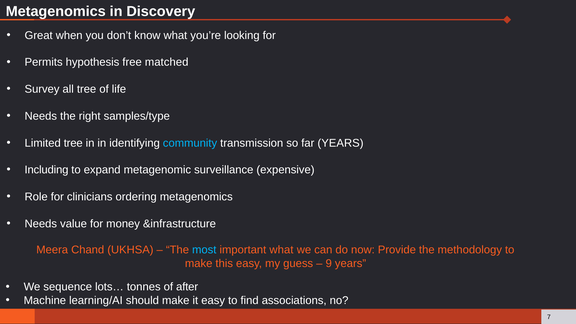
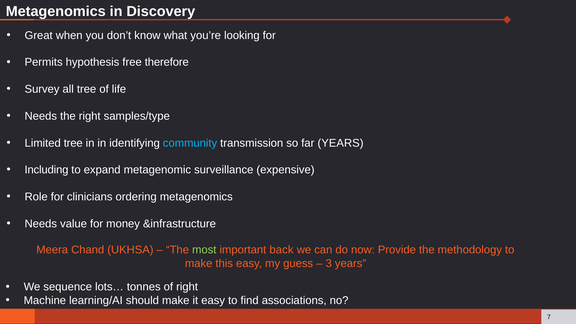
matched: matched -> therefore (167, 62)
most colour: light blue -> light green (204, 250)
important what: what -> back (281, 250)
9: 9 -> 3 (329, 263)
of after: after -> right (187, 287)
